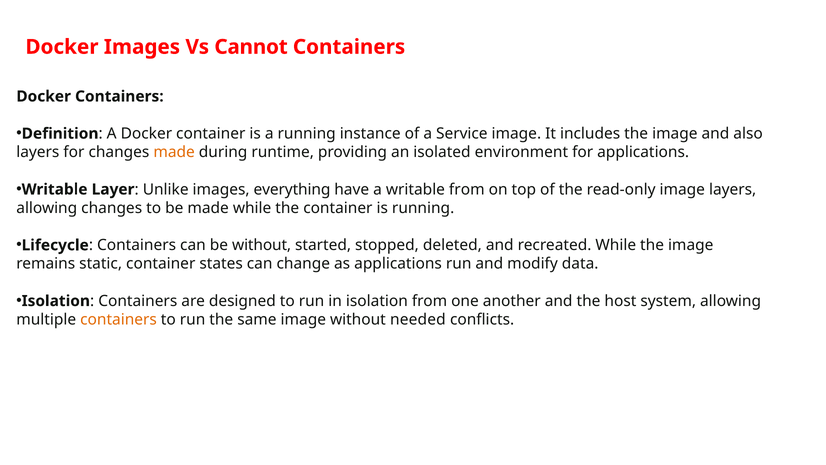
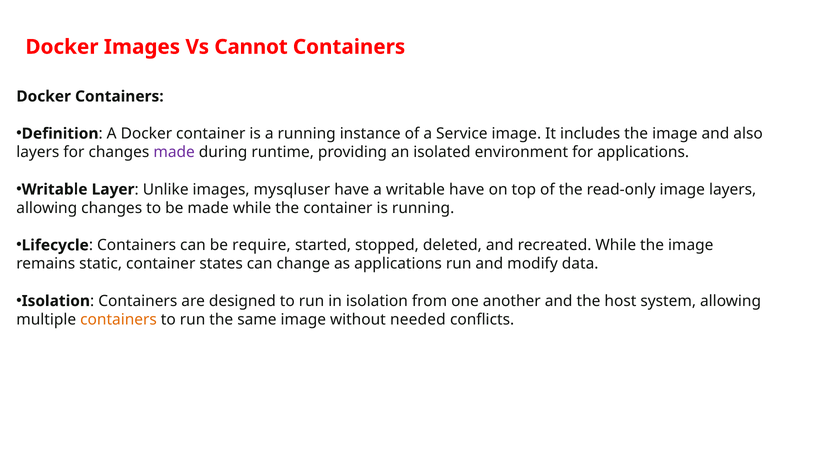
made colour: orange -> purple (174, 152)
everything: everything -> mysqluser (292, 189)
writable from: from -> have (467, 189)
be without: without -> require (261, 245)
